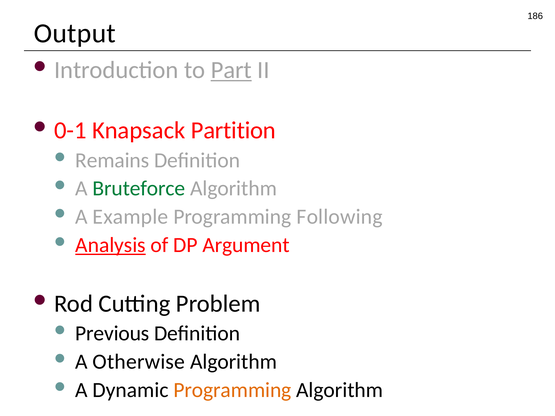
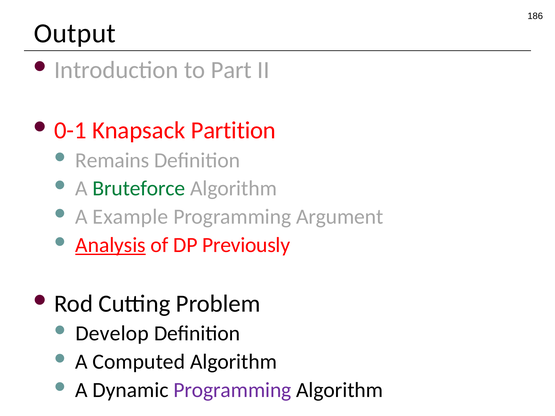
Part underline: present -> none (231, 70)
Following: Following -> Argument (340, 217)
Argument: Argument -> Previously (246, 245)
Previous: Previous -> Develop (112, 334)
Otherwise: Otherwise -> Computed (139, 362)
Programming colour: orange -> purple (232, 390)
